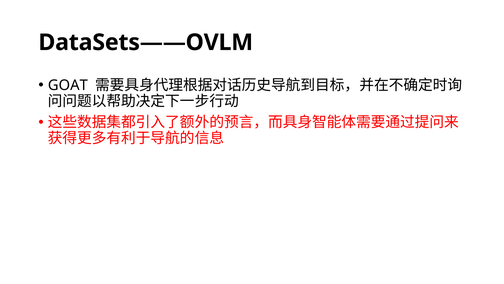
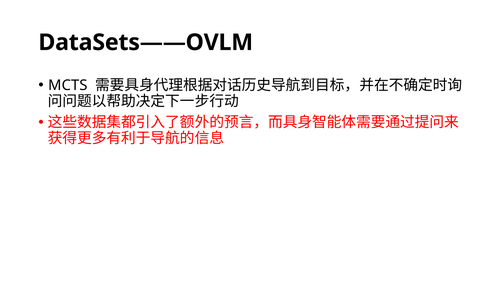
GOAT: GOAT -> MCTS (68, 85)
